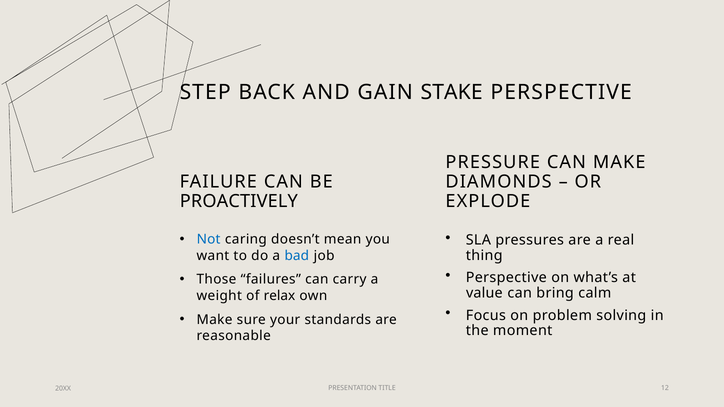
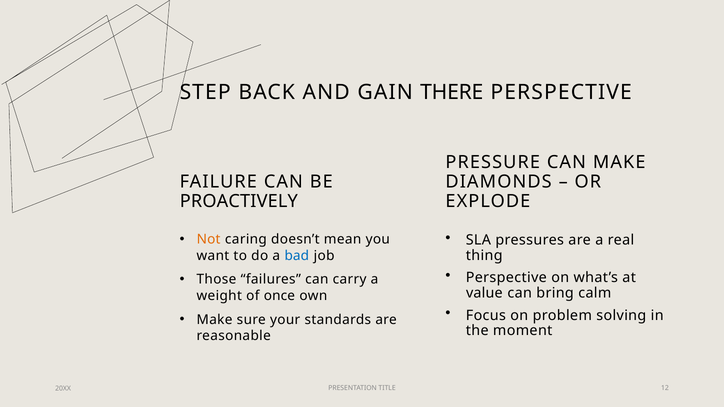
STAKE: STAKE -> THERE (452, 92)
Not colour: blue -> orange (209, 240)
relax: relax -> once (279, 296)
